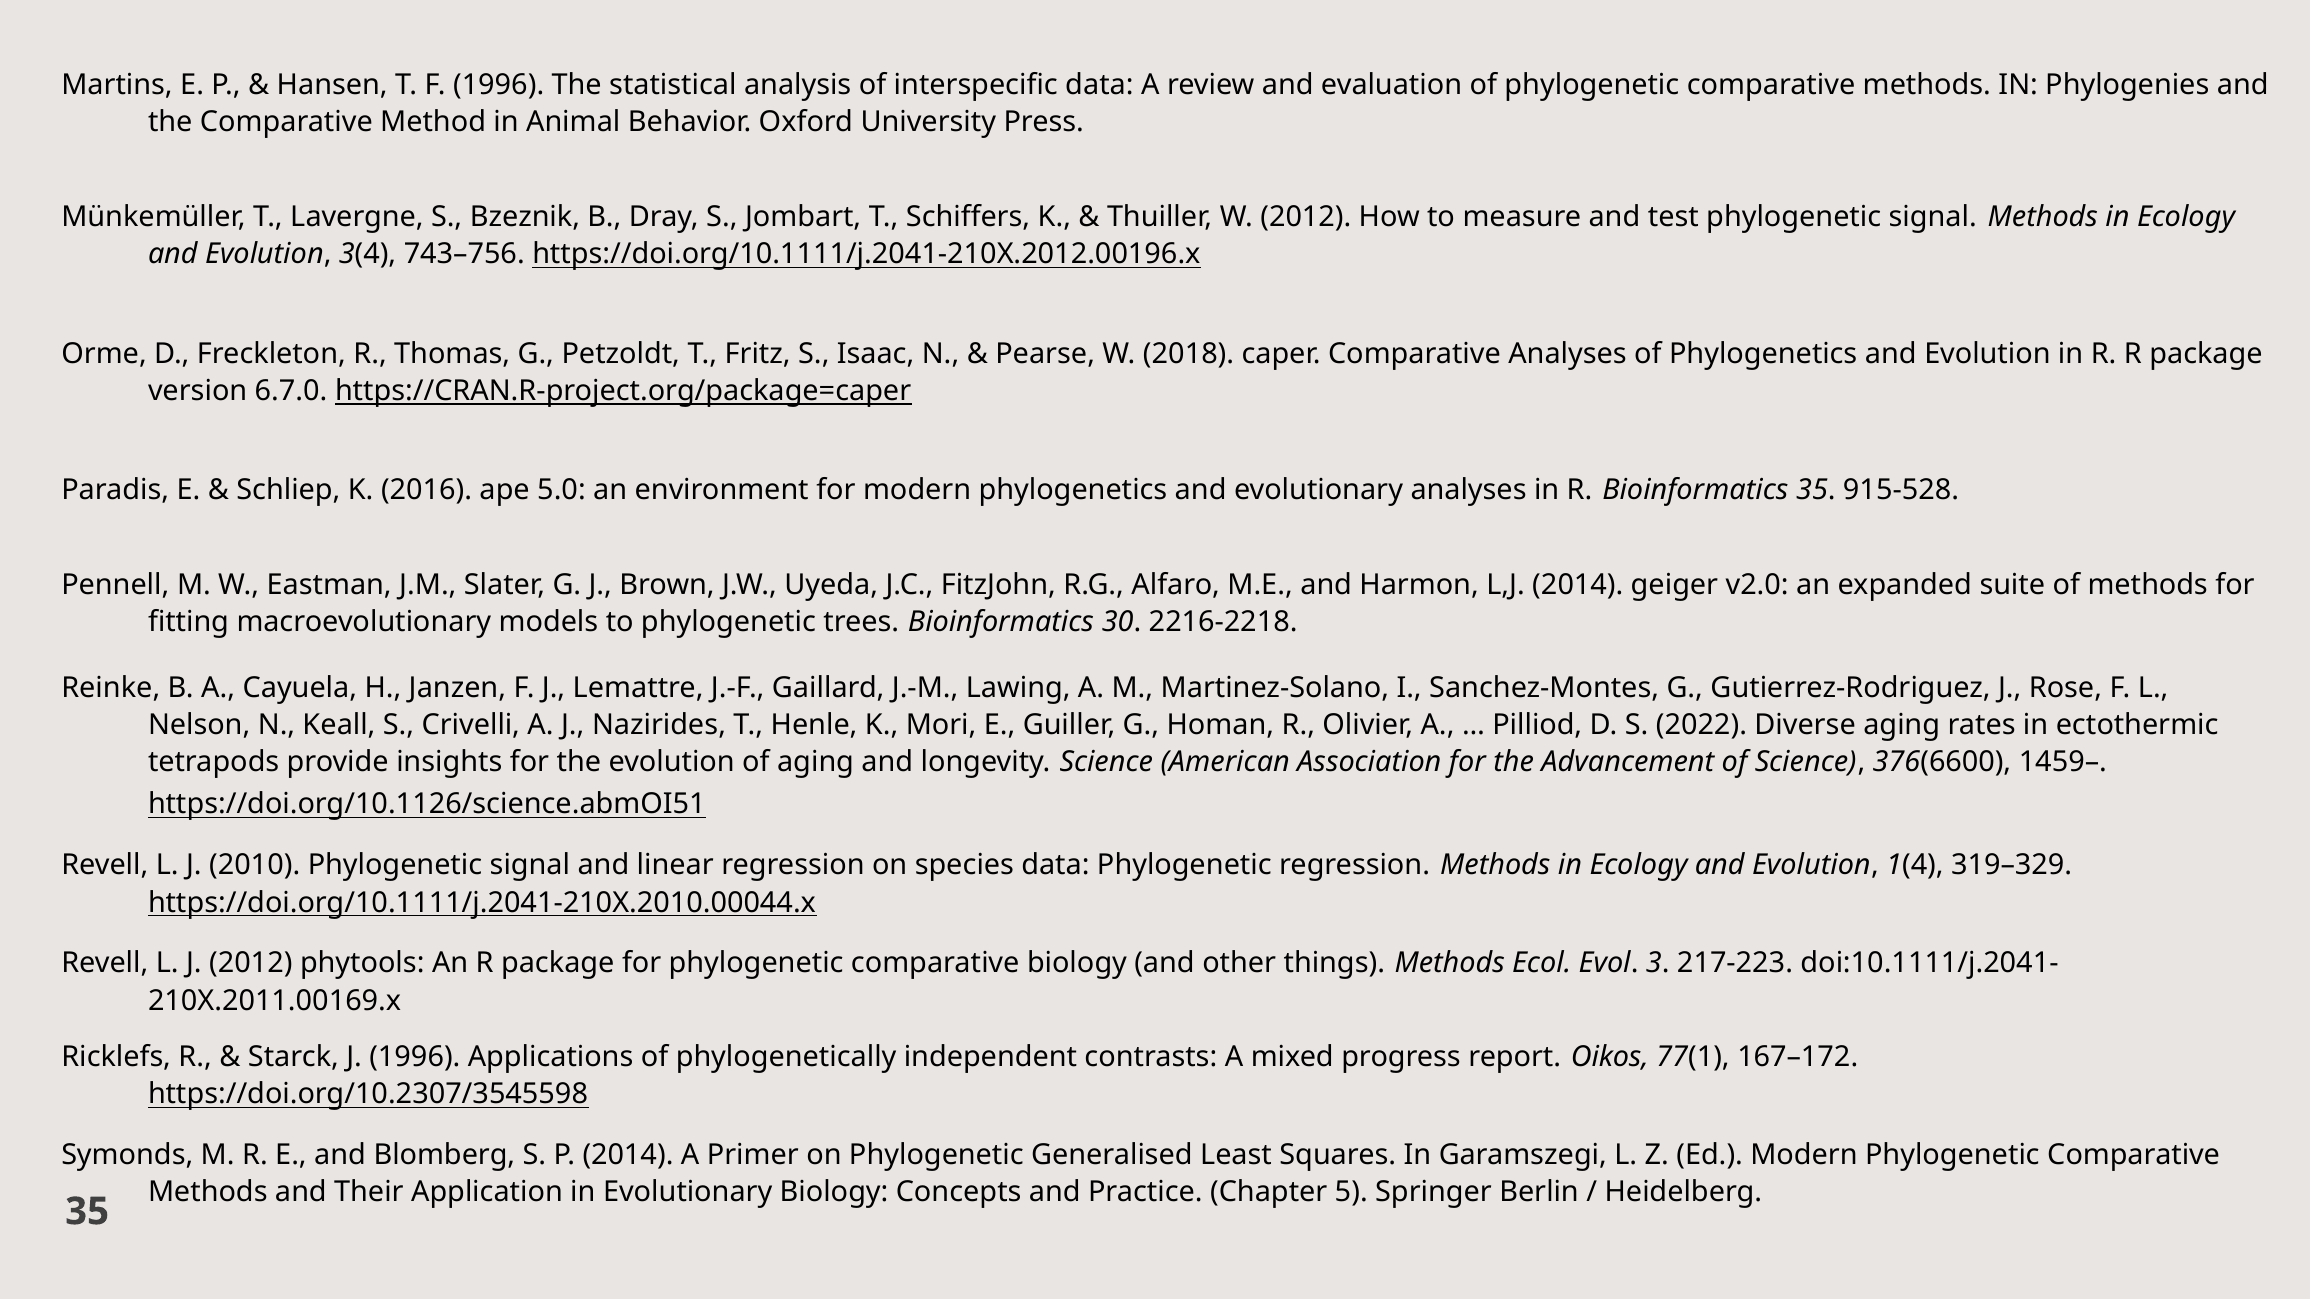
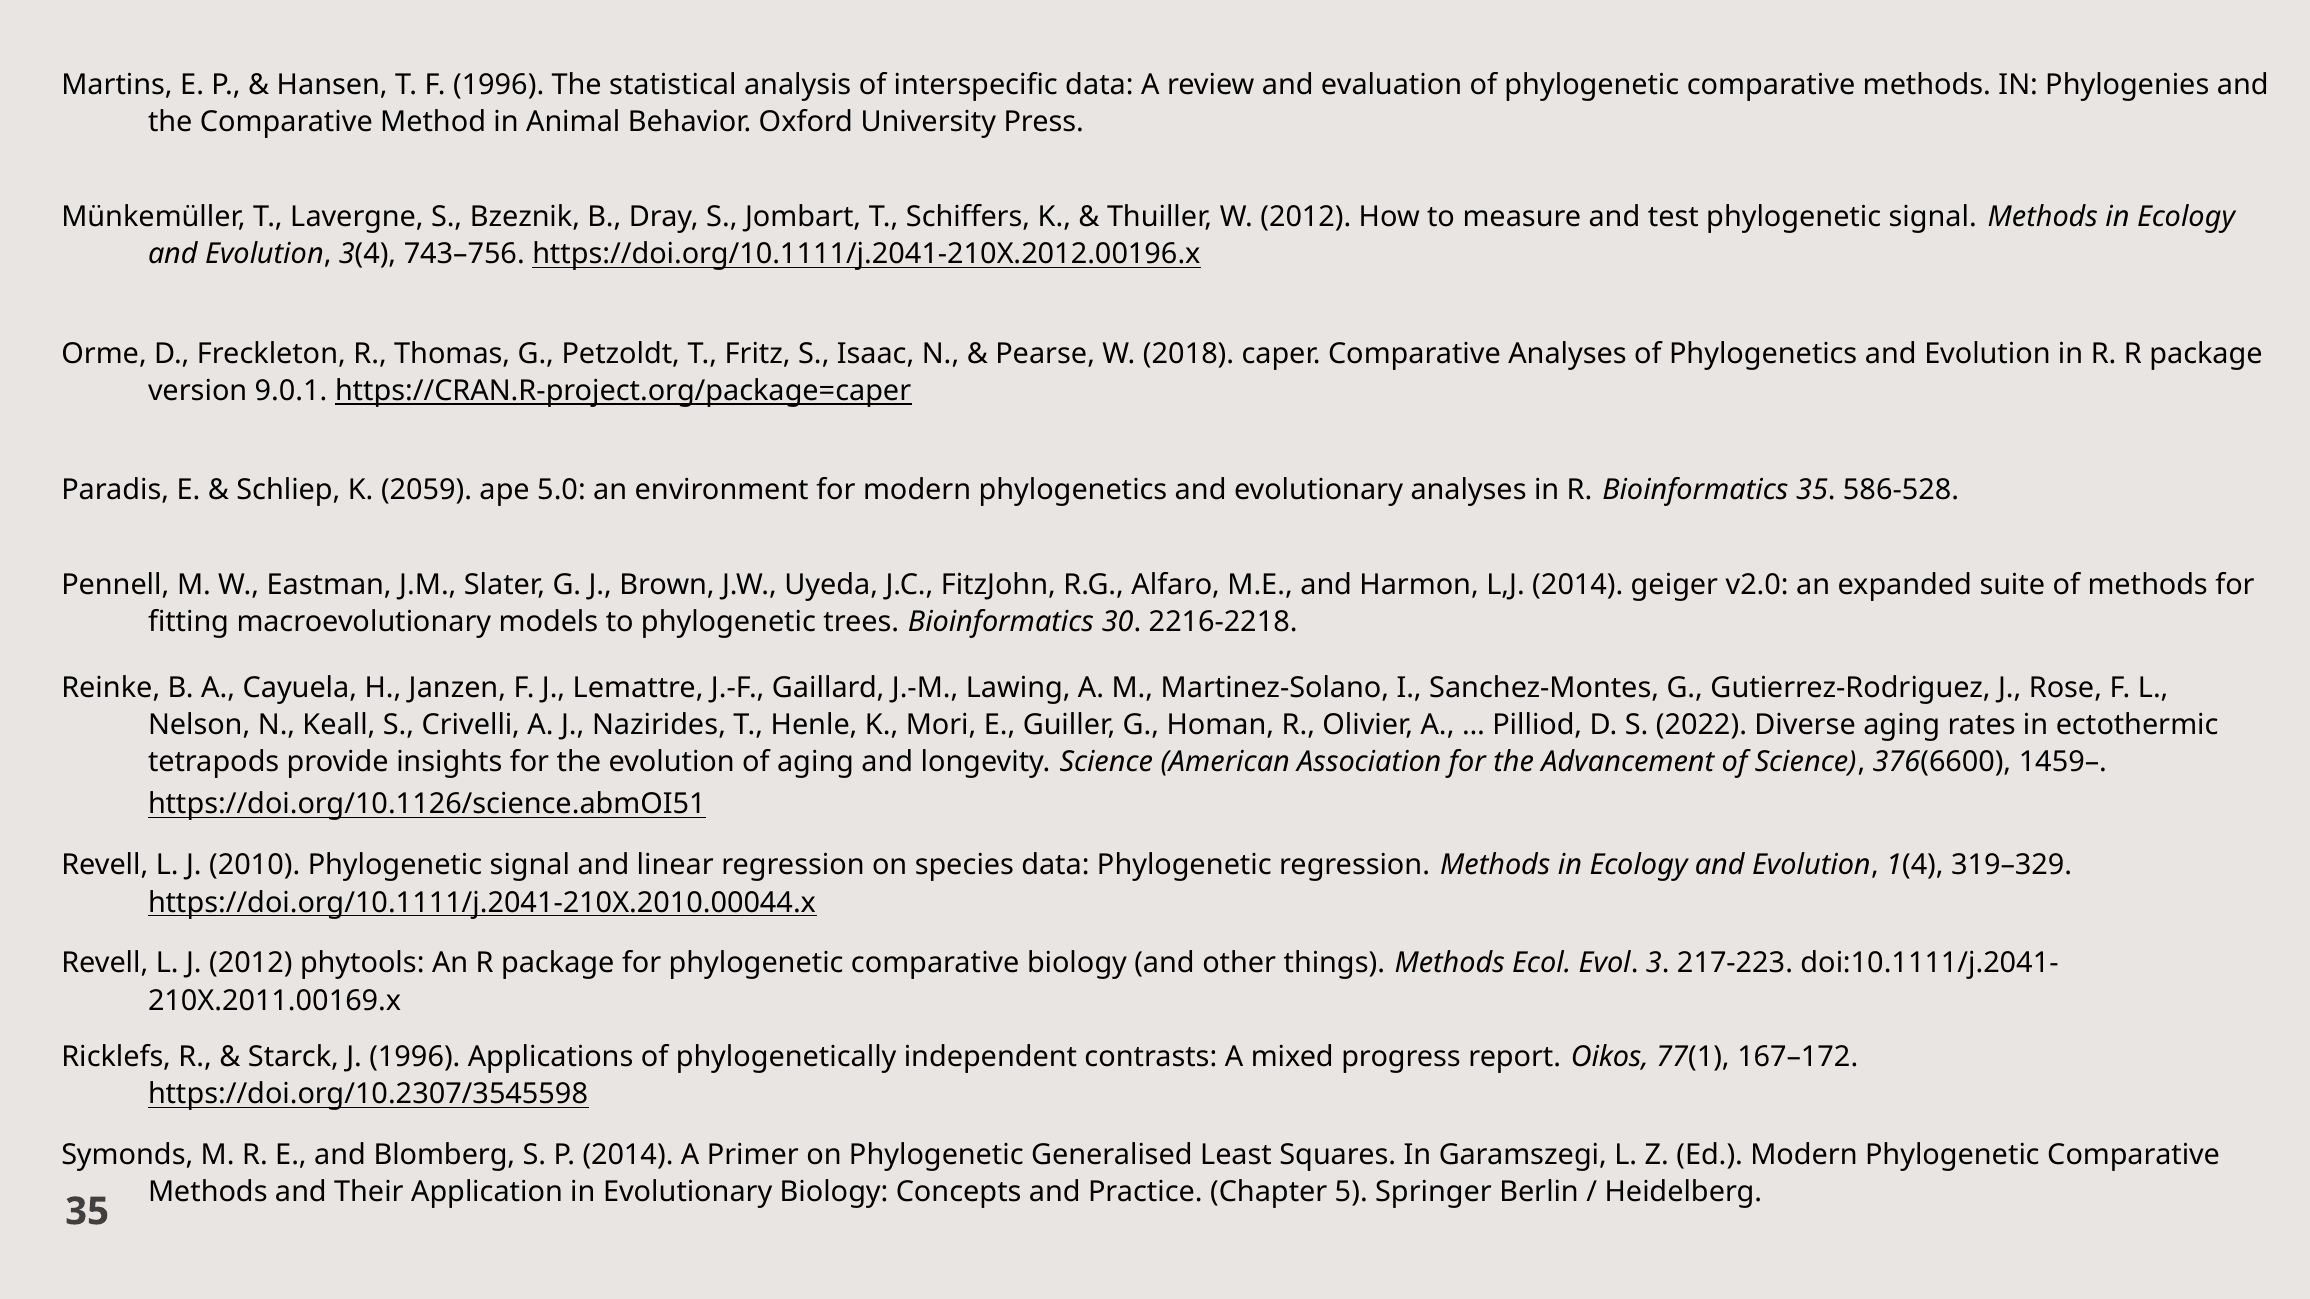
6.7.0: 6.7.0 -> 9.0.1 (291, 391)
2016: 2016 -> 2059 (427, 490)
915-528: 915-528 -> 586-528 (1901, 490)
